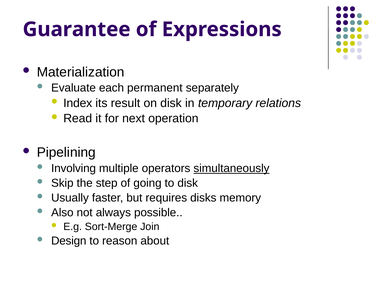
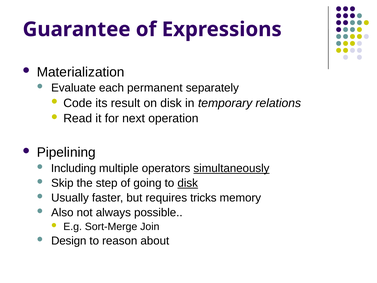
Index: Index -> Code (78, 103)
Involving: Involving -> Including (74, 168)
disk underline: none -> present (188, 183)
disks: disks -> tricks (203, 198)
